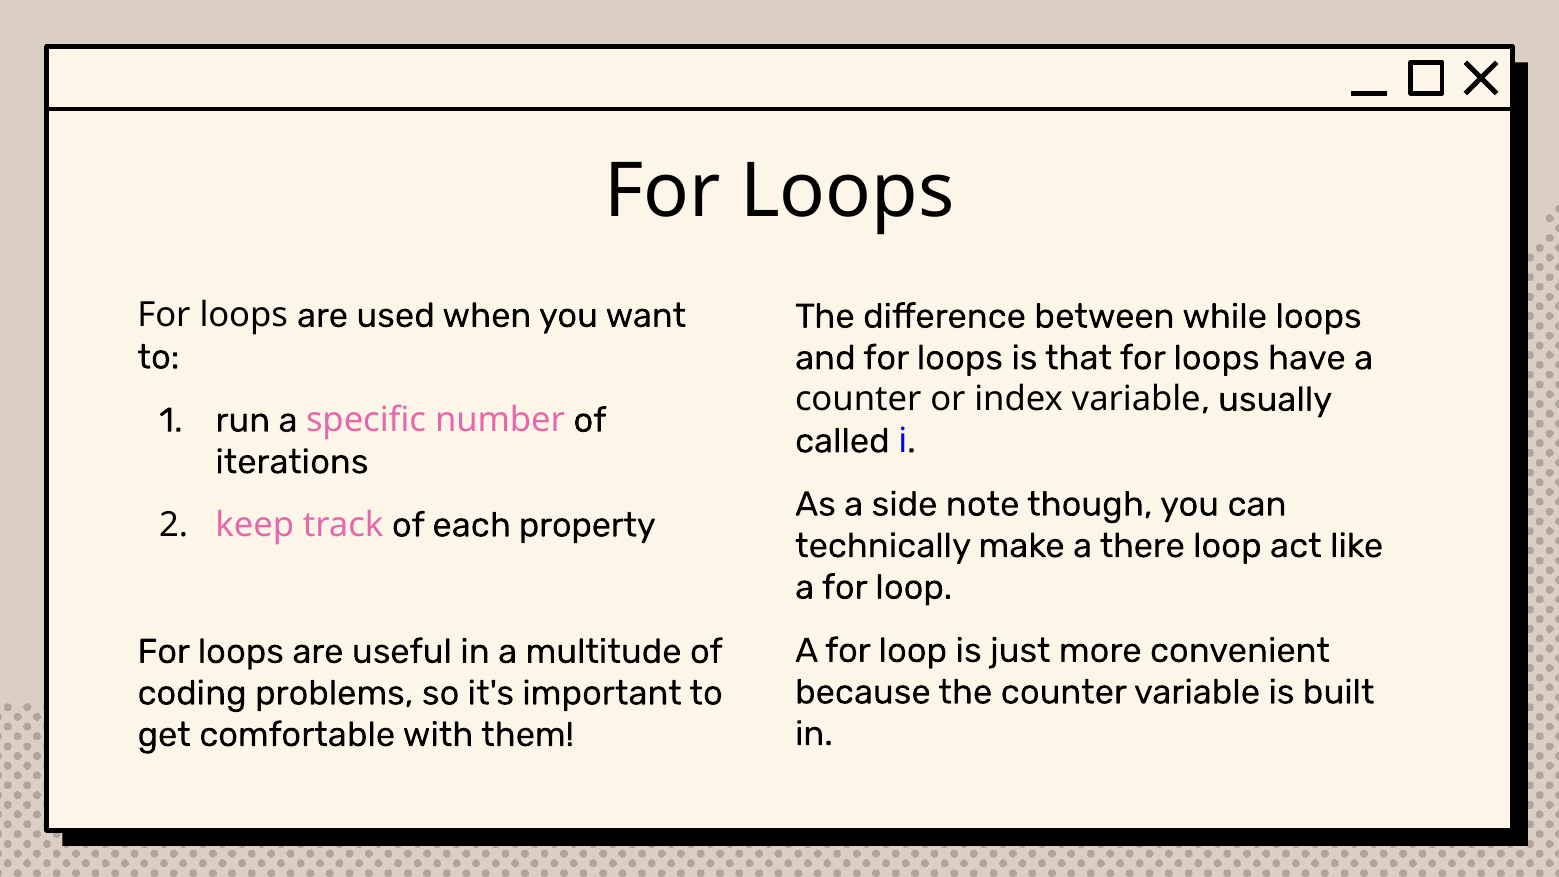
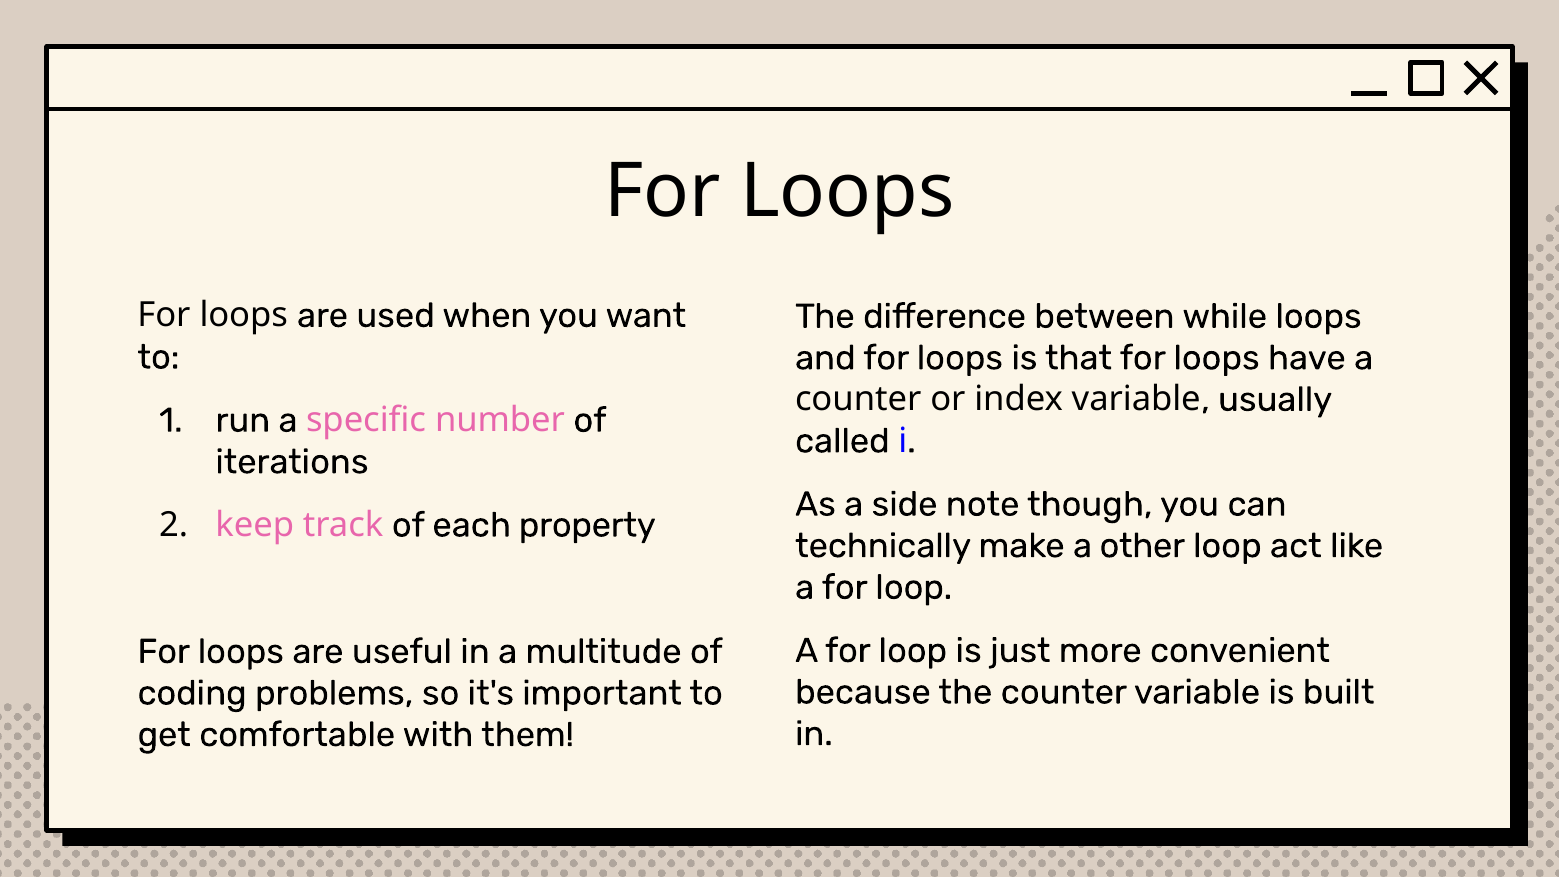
there: there -> other (1142, 546)
